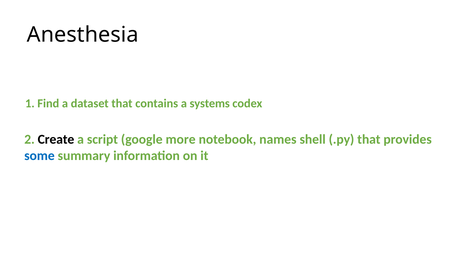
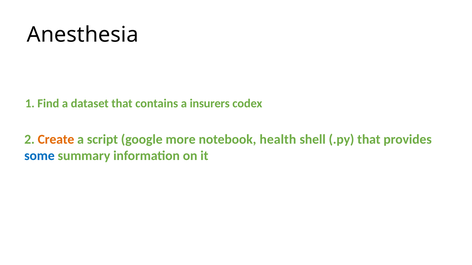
systems: systems -> insurers (210, 104)
Create colour: black -> orange (56, 140)
names: names -> health (278, 140)
